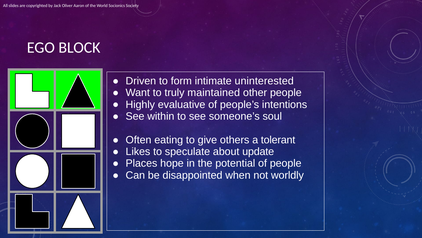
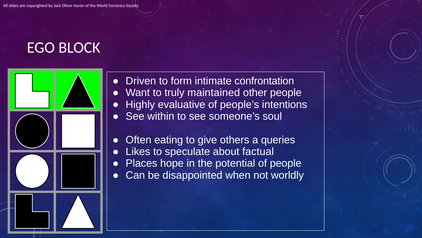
uninterested: uninterested -> confrontation (264, 81)
tolerant: tolerant -> queries (278, 140)
update: update -> factual (258, 151)
